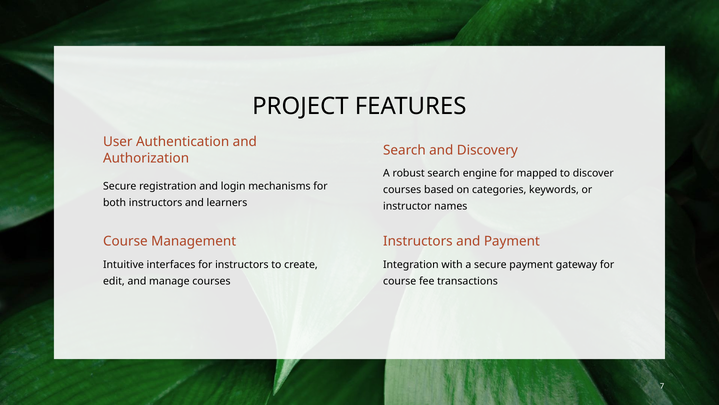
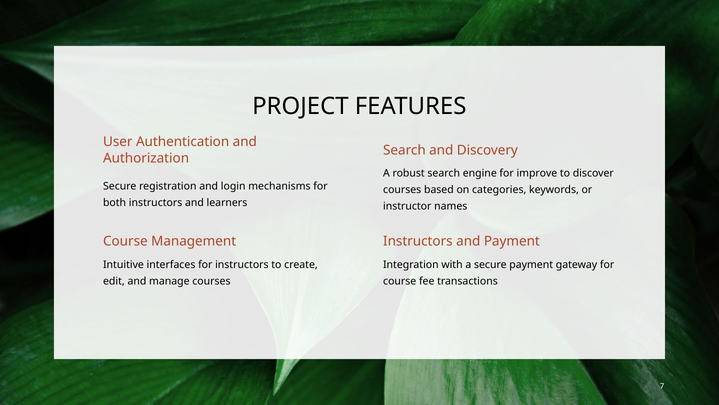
mapped: mapped -> improve (537, 173)
